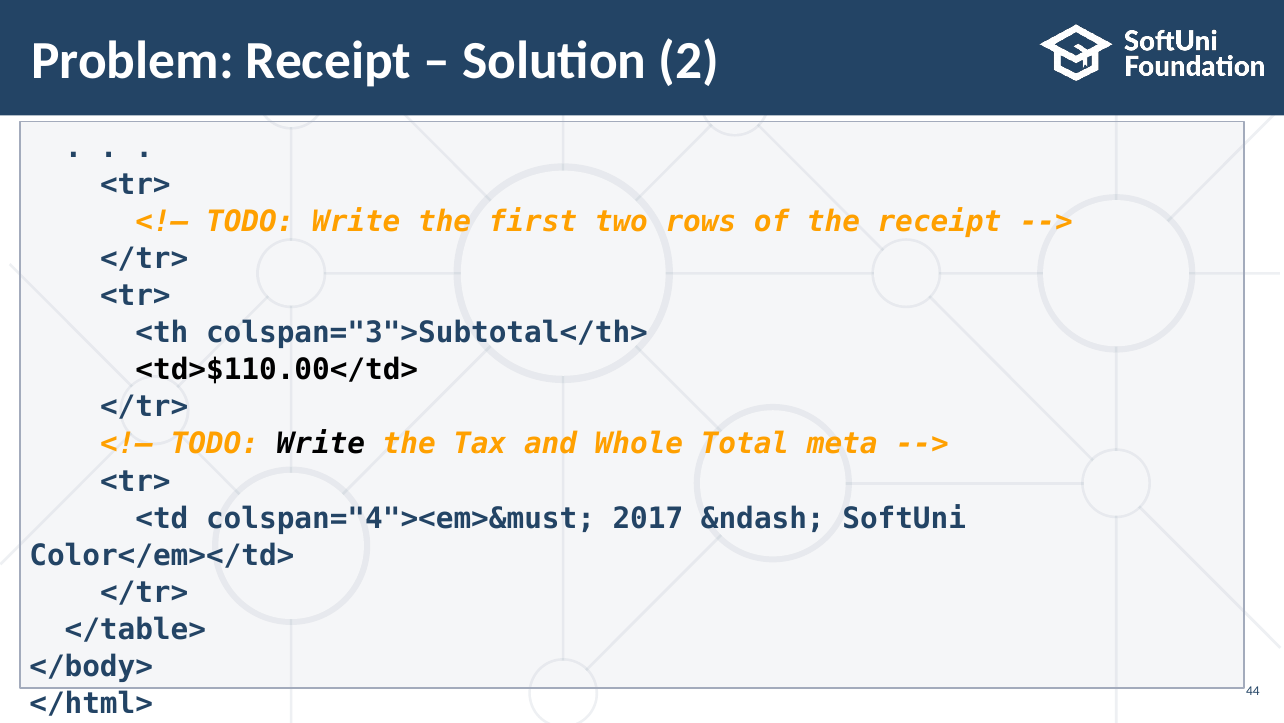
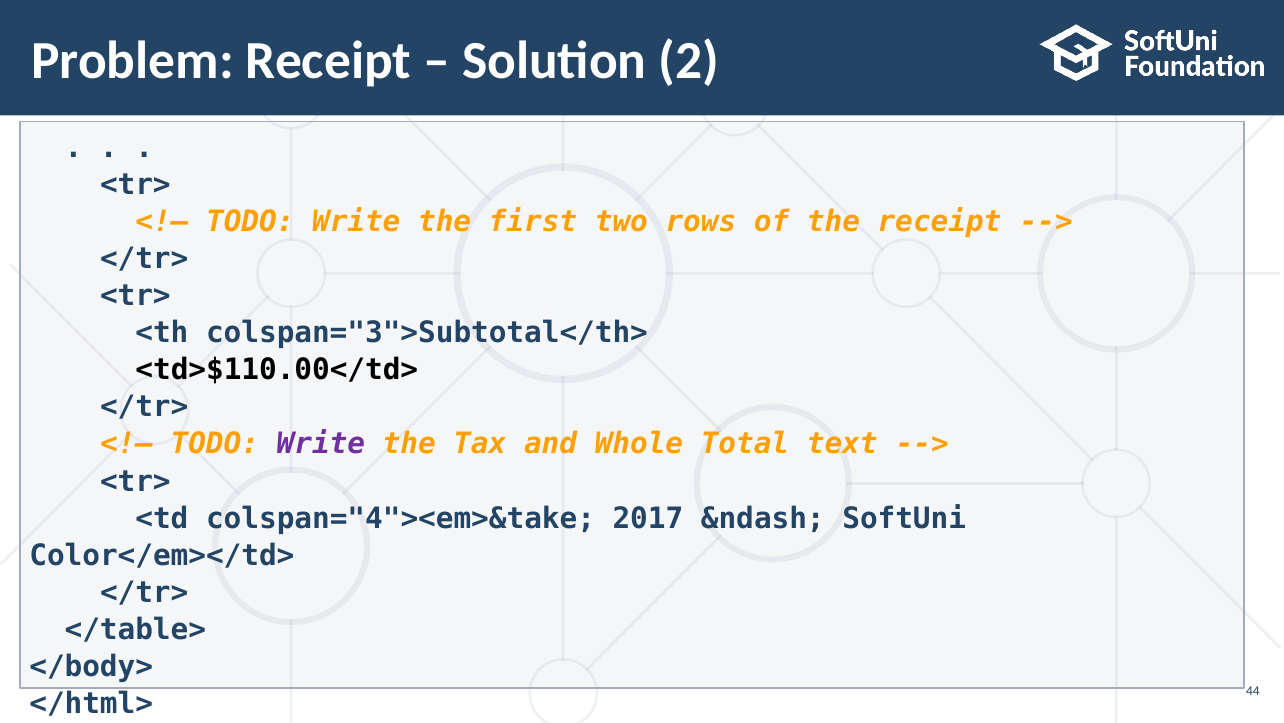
Write colour: black -> purple (321, 444)
meta: meta -> text (842, 444)
colspan="4"><em>&must: colspan="4"><em>&must -> colspan="4"><em>&take (401, 518)
